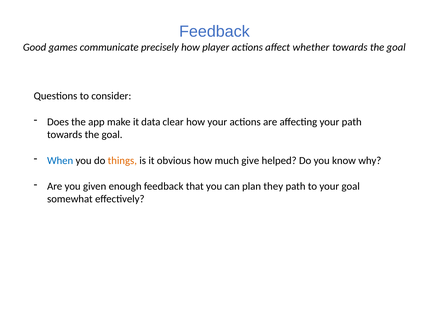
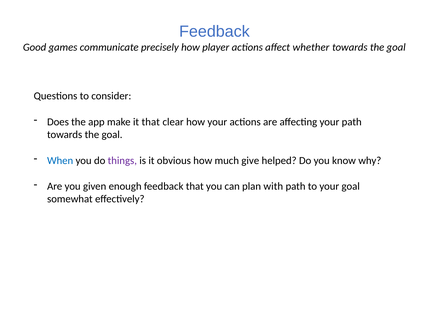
it data: data -> that (151, 122)
things colour: orange -> purple (122, 160)
they: they -> with (273, 186)
